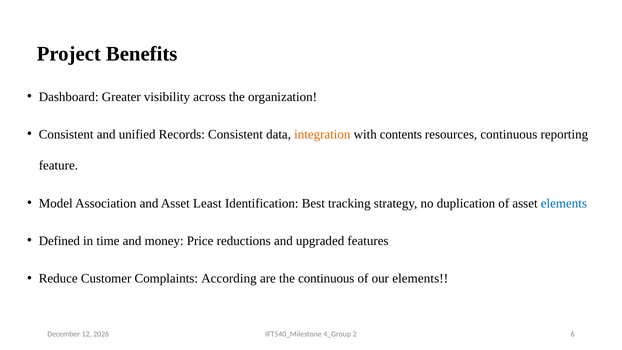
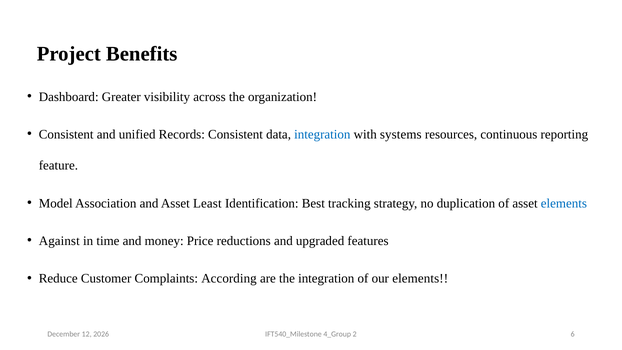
integration colour: orange -> blue (322, 134)
contents: contents -> systems (401, 134)
Defined: Defined -> Against (59, 241)
the continuous: continuous -> integration (326, 278)
